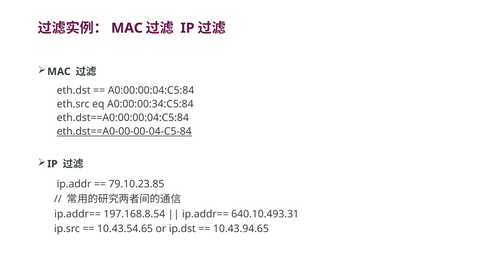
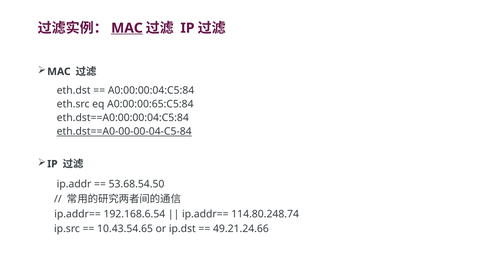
MAC underline: none -> present (127, 28)
A0:00:00:34:C5:84: A0:00:00:34:C5:84 -> A0:00:00:65:C5:84 (150, 104)
79.10.23.85: 79.10.23.85 -> 53.68.54.50 (137, 185)
197.168.8.54: 197.168.8.54 -> 192.168.6.54 (134, 214)
640.10.493.31: 640.10.493.31 -> 114.80.248.74 (265, 214)
10.43.94.65: 10.43.94.65 -> 49.21.24.66 (241, 229)
